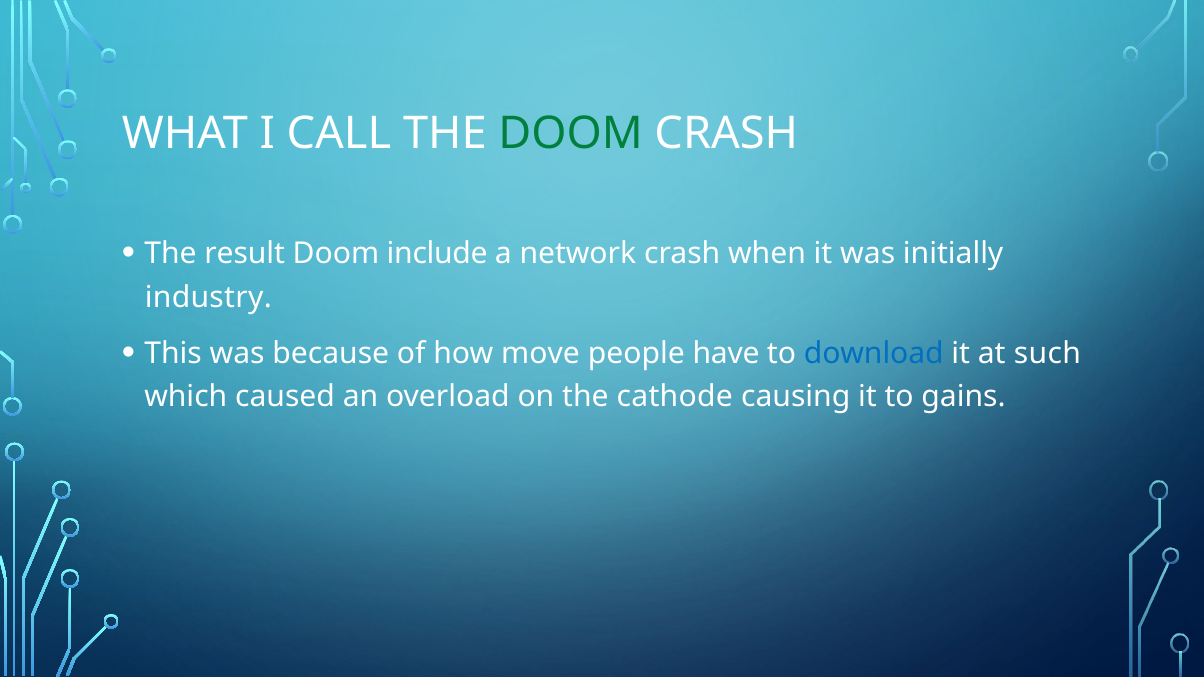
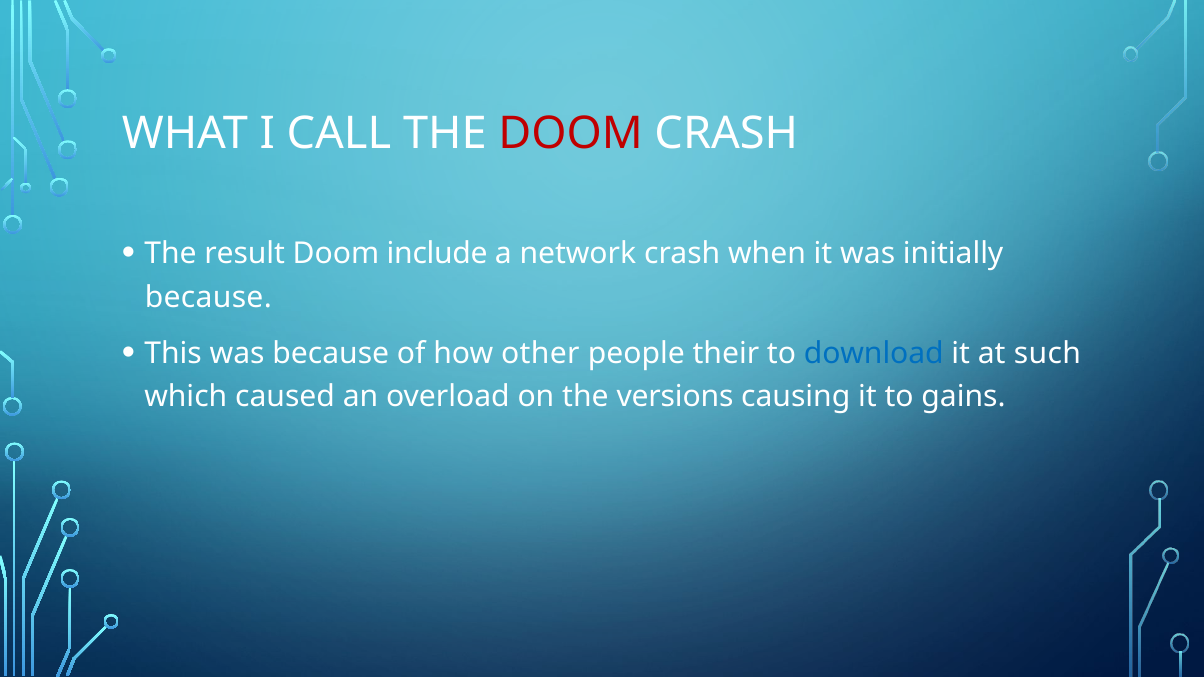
DOOM colour: green -> red (571, 134)
industry: industry -> because (208, 297)
move: move -> other (540, 353)
have: have -> their (726, 353)
cathode: cathode -> versions (675, 397)
